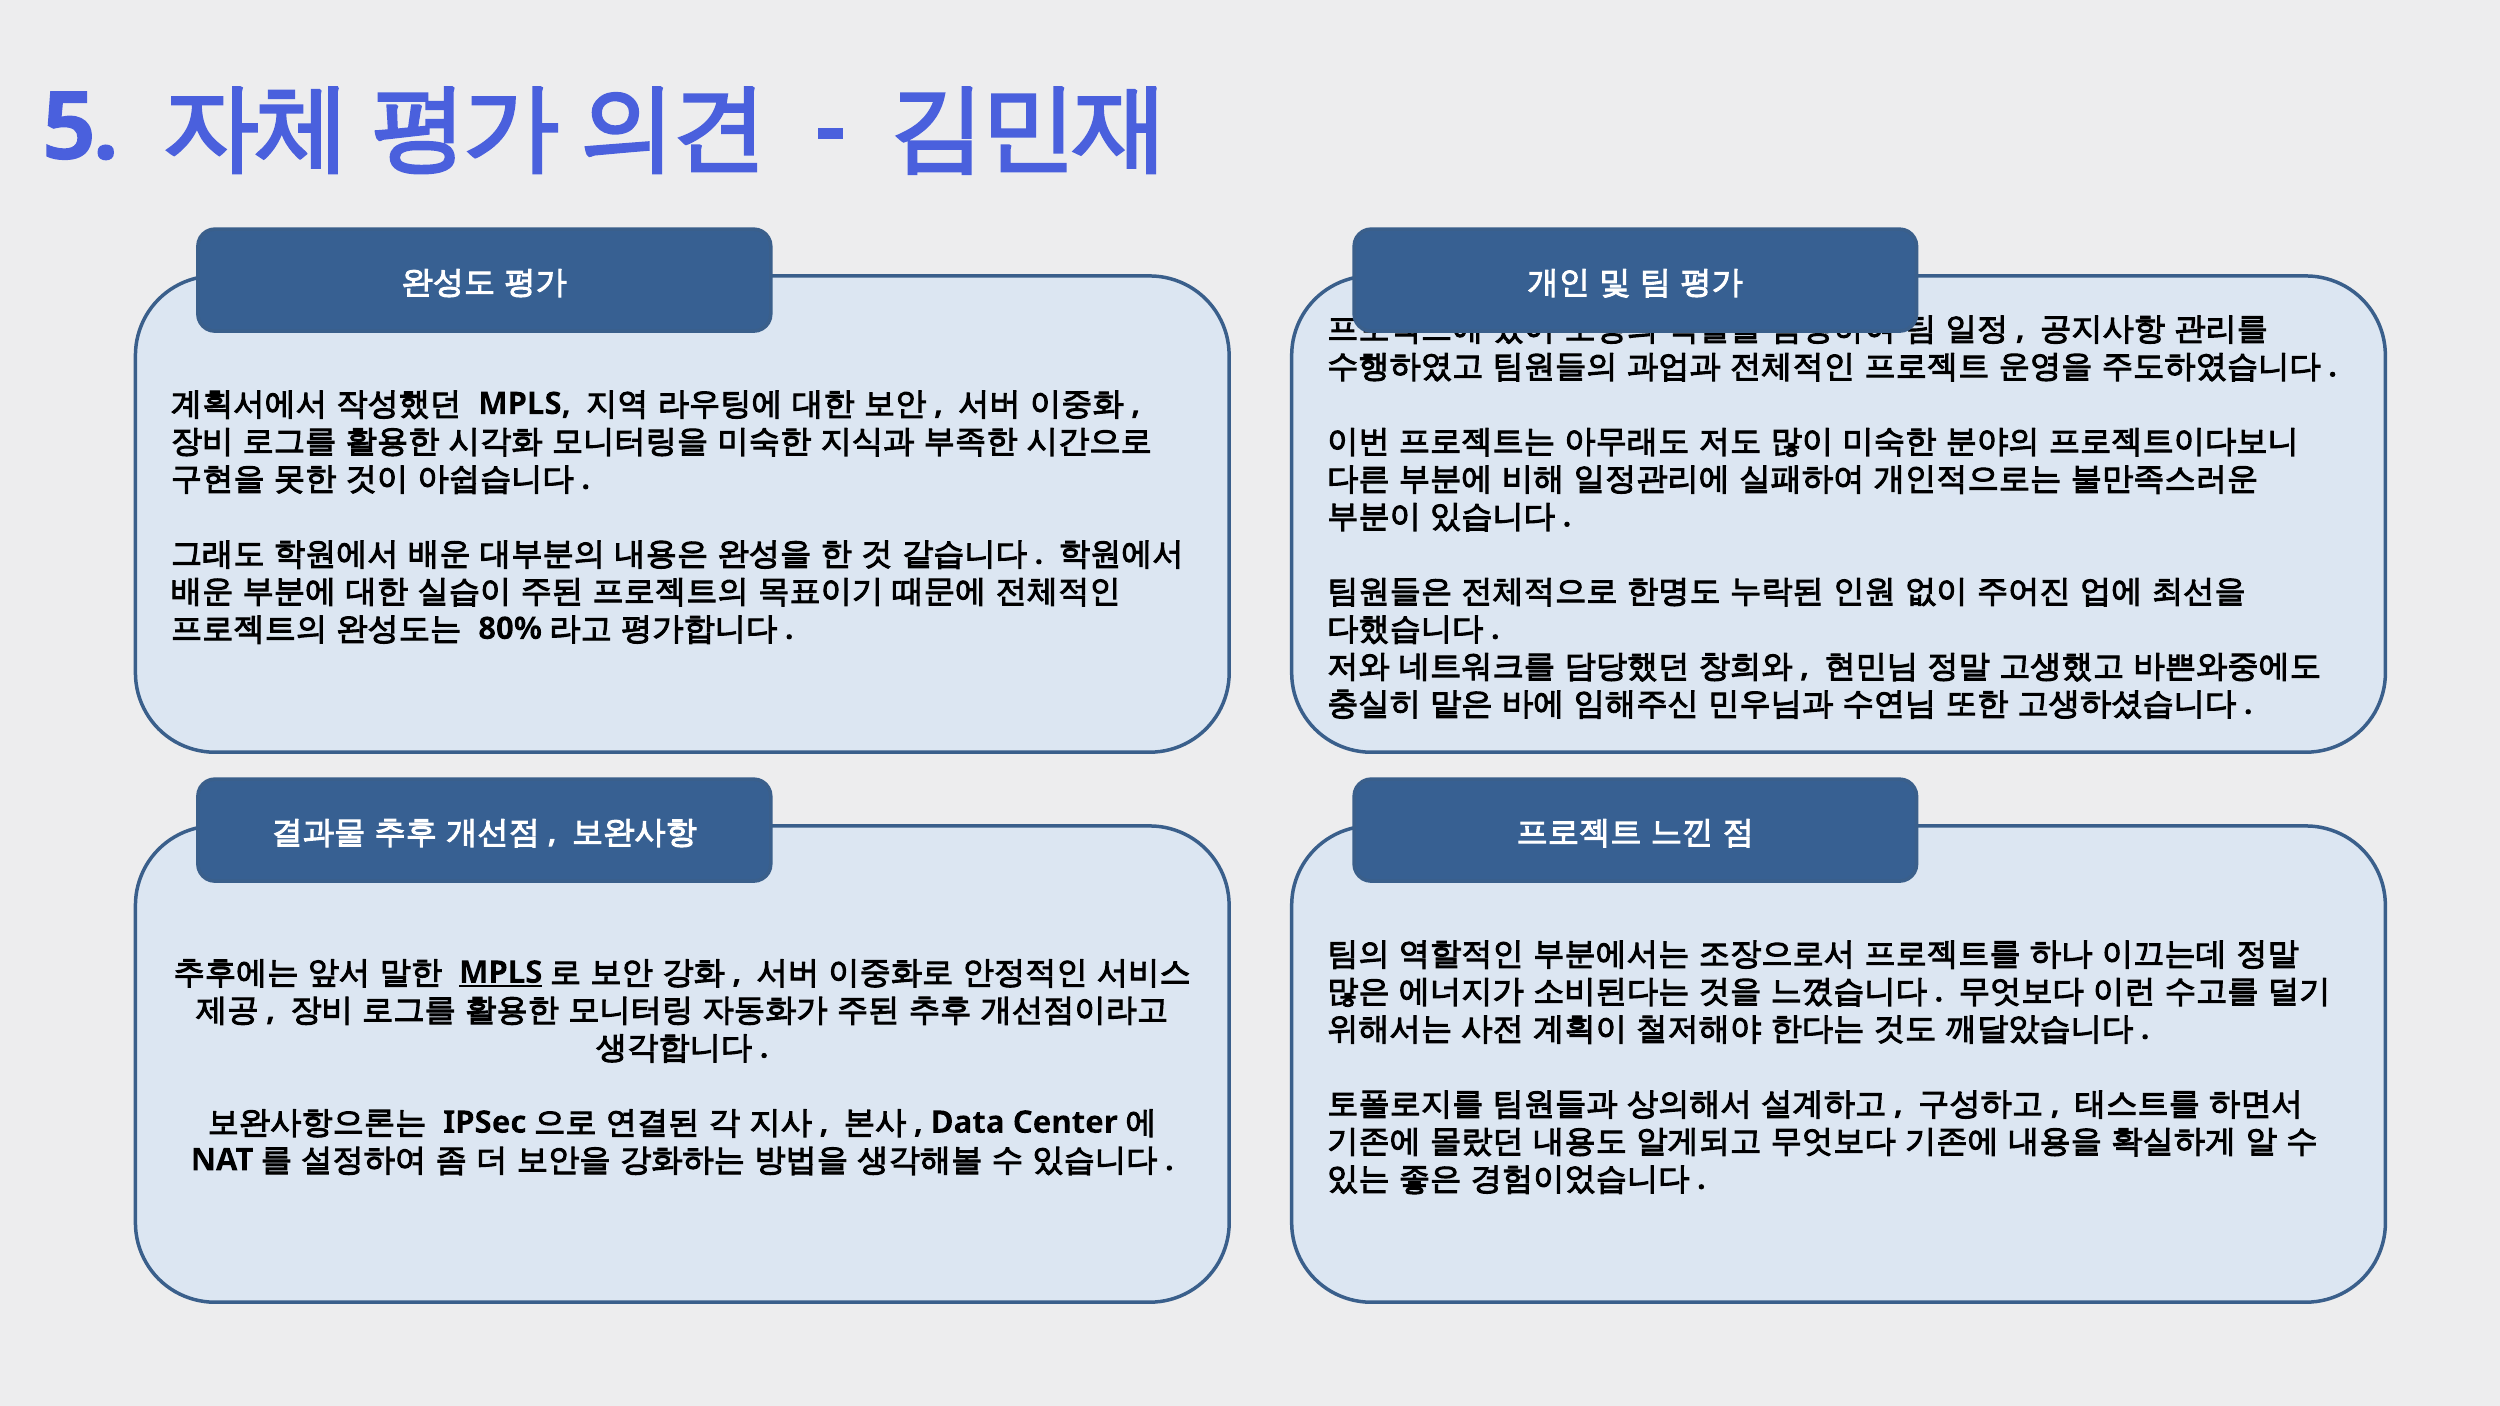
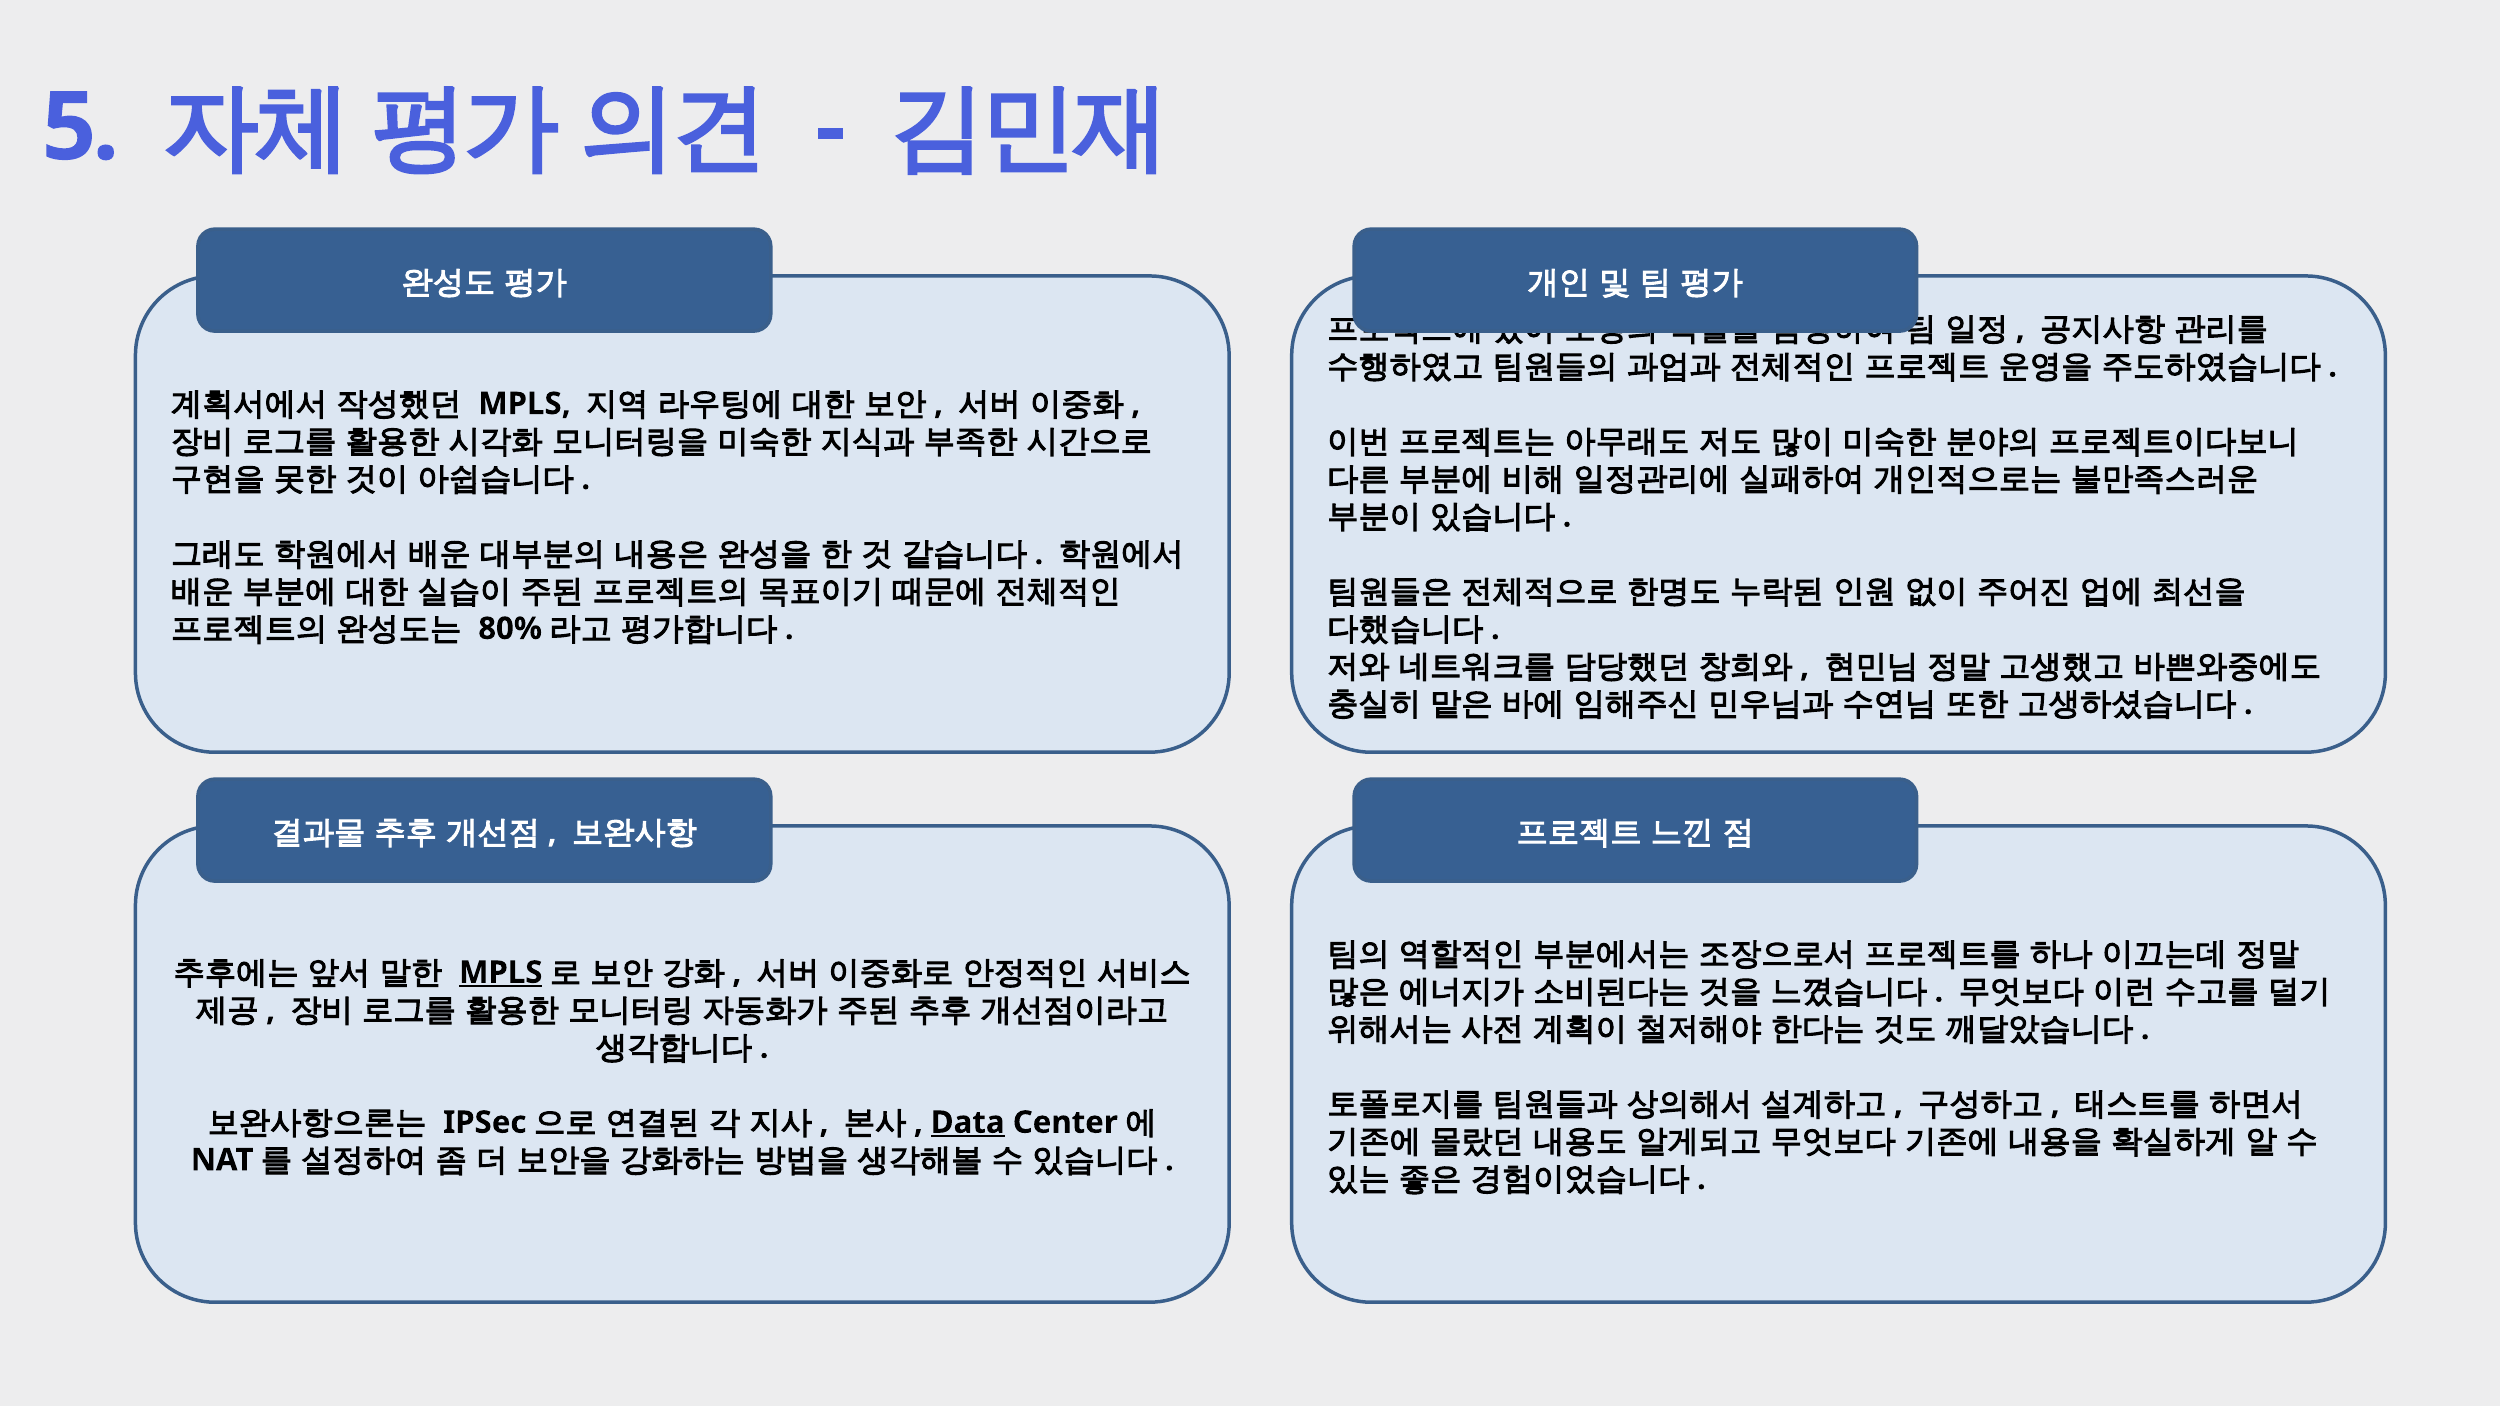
Data underline: none -> present (968, 1123)
